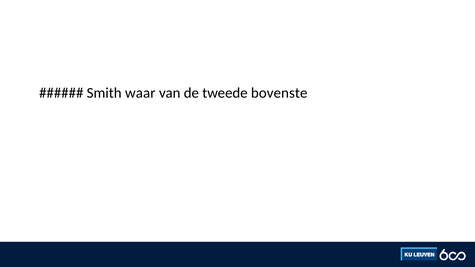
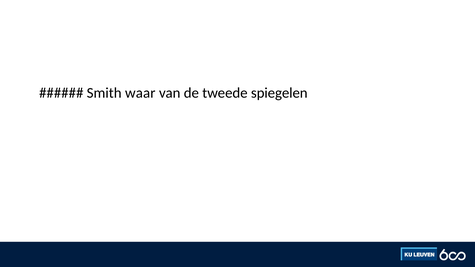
bovenste: bovenste -> spiegelen (279, 93)
